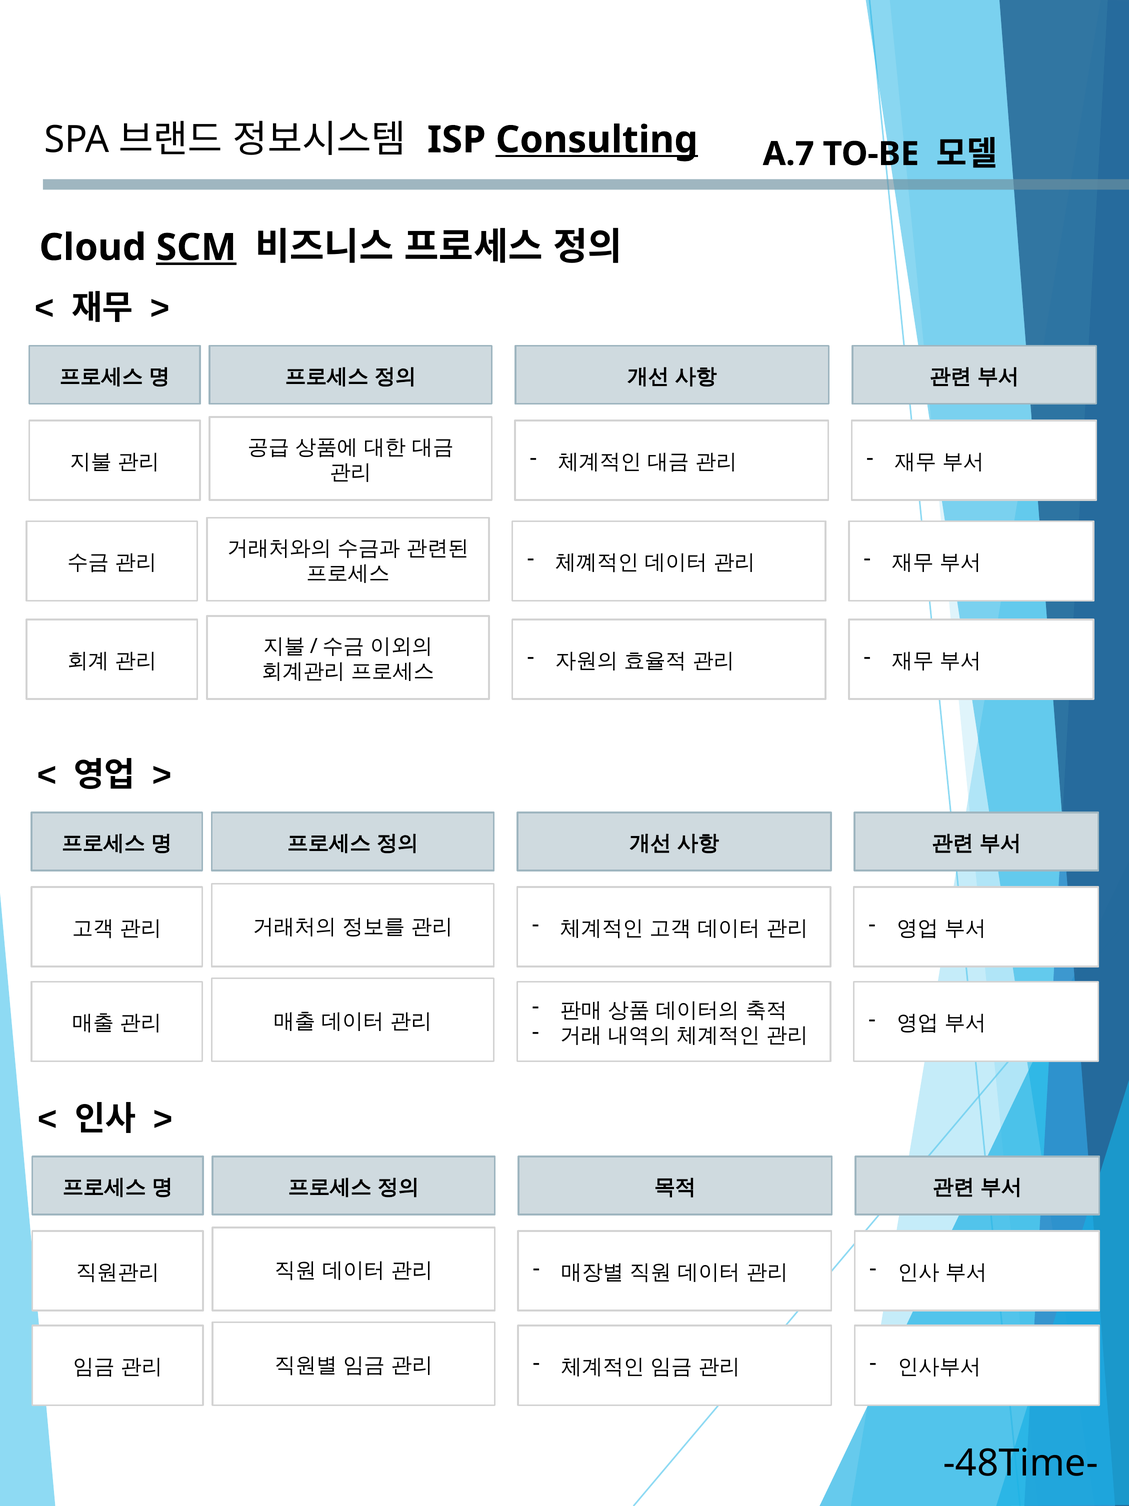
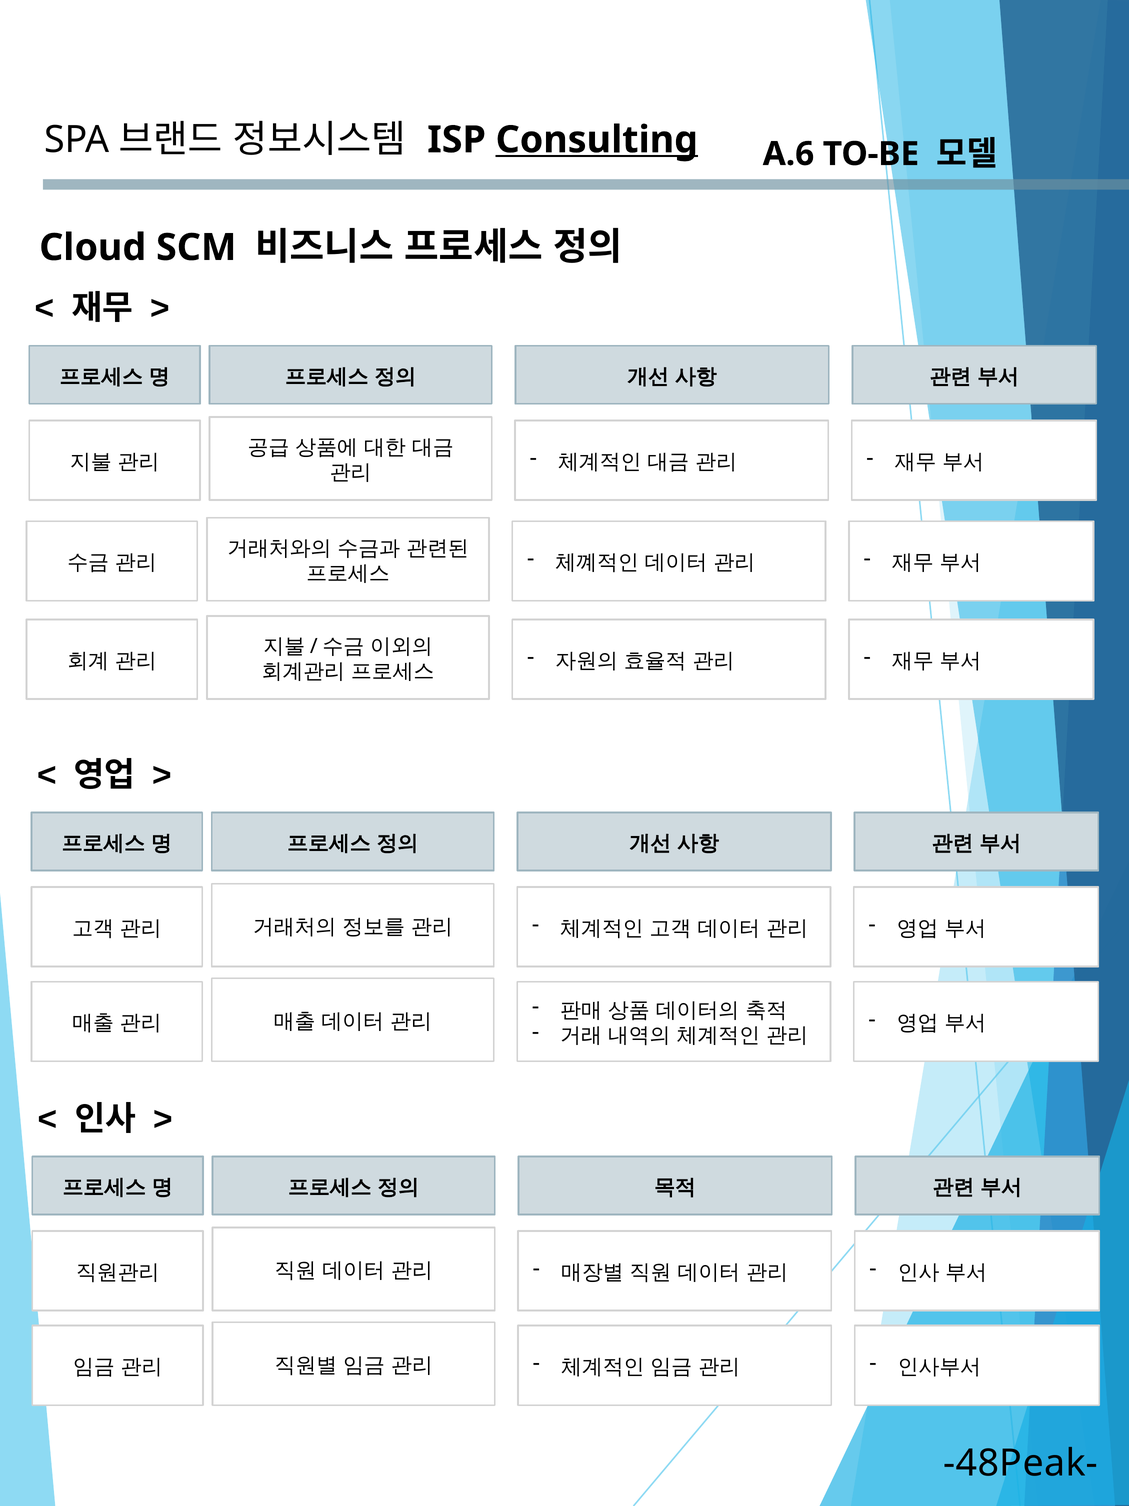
A.7: A.7 -> A.6 (788, 154)
SCM underline: present -> none (196, 247)
-48Time-: -48Time- -> -48Peak- (1021, 1463)
